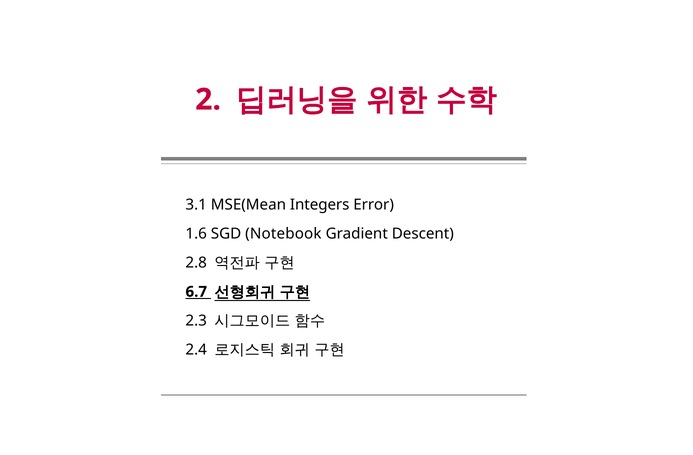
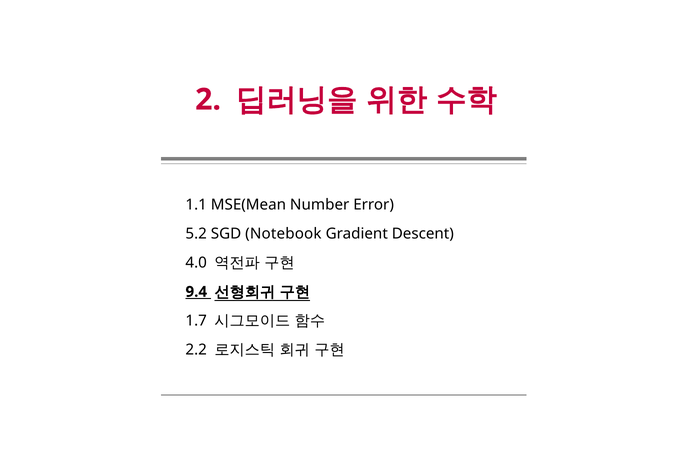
3.1: 3.1 -> 1.1 (196, 205)
Integers: Integers -> Number (320, 205)
1.6: 1.6 -> 5.2 (196, 234)
2.8: 2.8 -> 4.0 (196, 263)
6.7: 6.7 -> 9.4 (196, 292)
2.3: 2.3 -> 1.7 (196, 321)
2.4: 2.4 -> 2.2 (196, 350)
